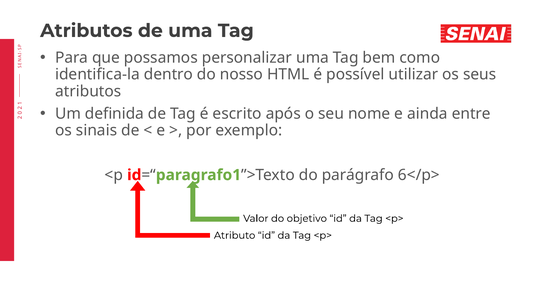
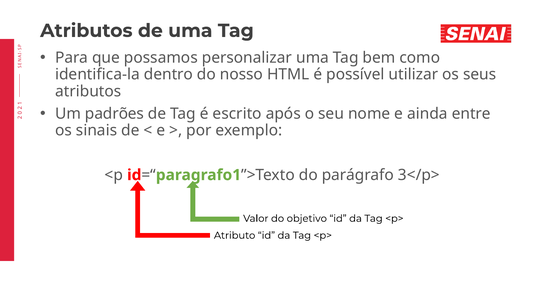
definida: definida -> padrões (115, 114)
6</p>: 6</p> -> 3</p> (419, 175)
